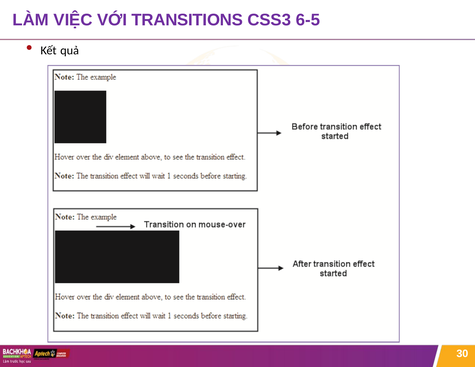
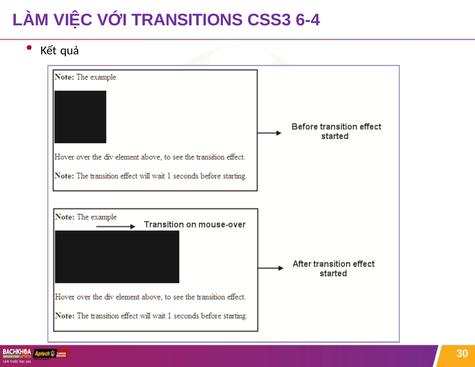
6-5: 6-5 -> 6-4 (308, 20)
